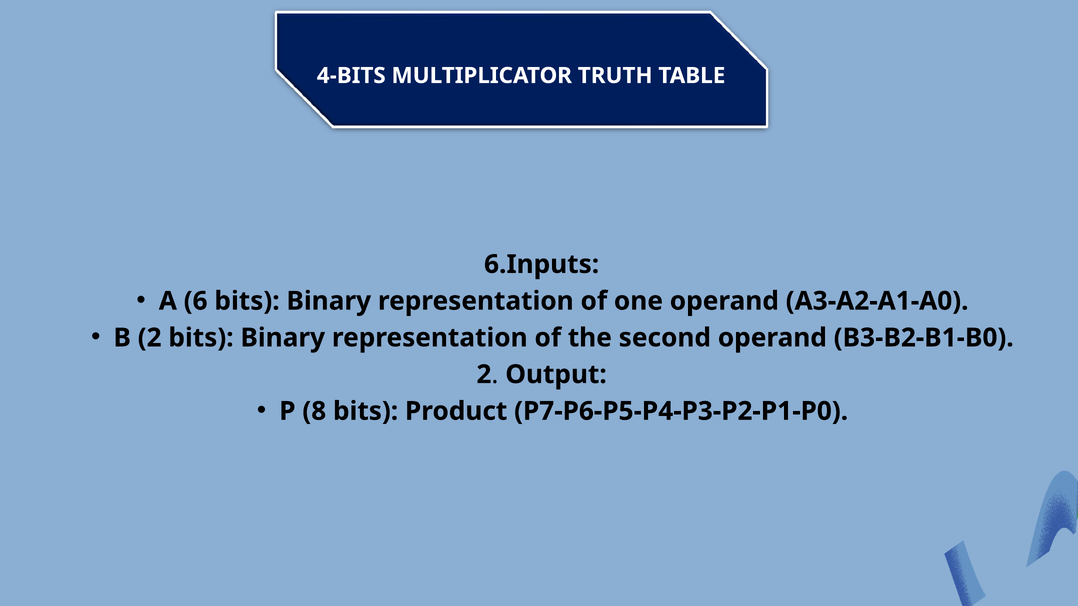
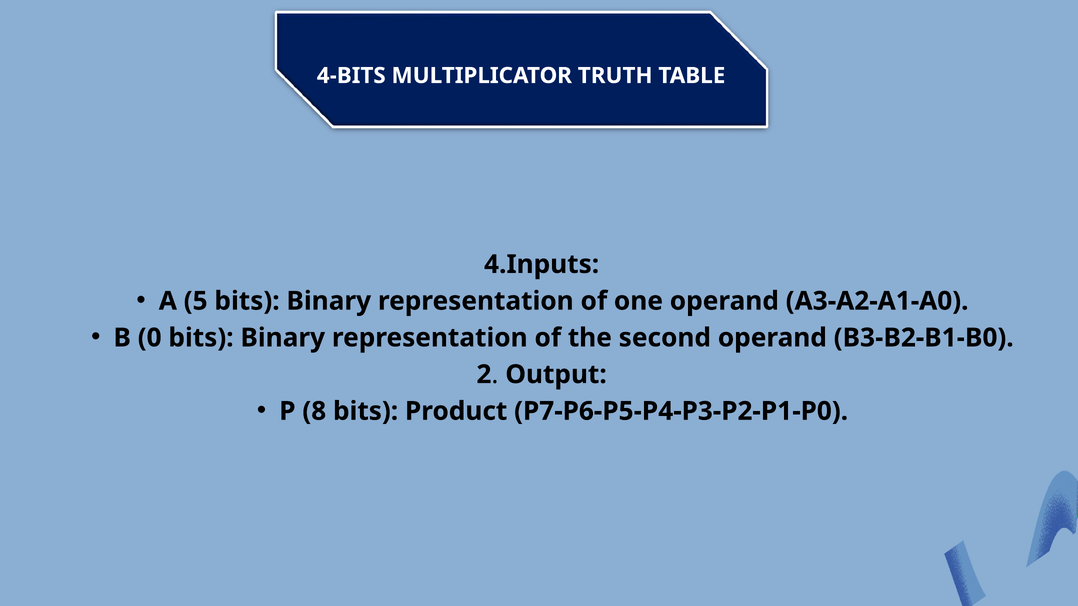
6.Inputs: 6.Inputs -> 4.Inputs (542, 264)
6: 6 -> 5 (196, 301)
B 2: 2 -> 0 (150, 338)
